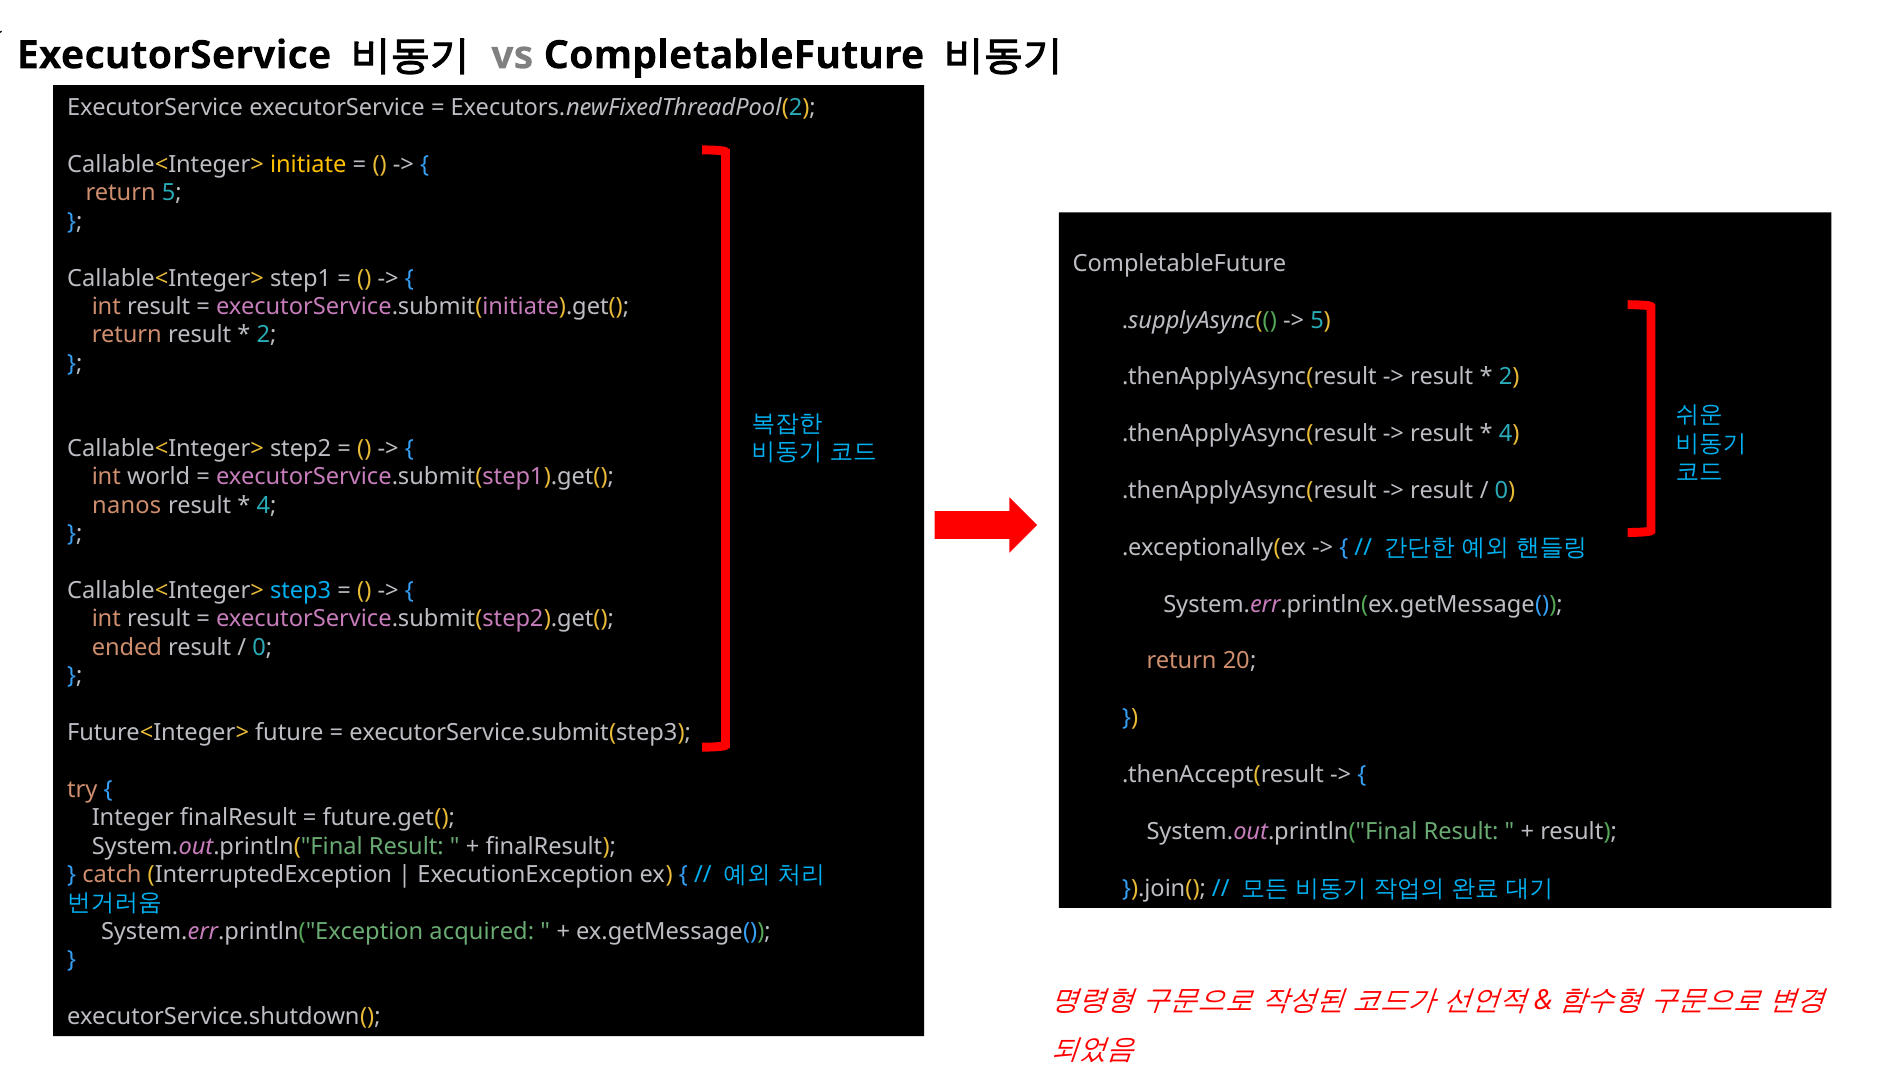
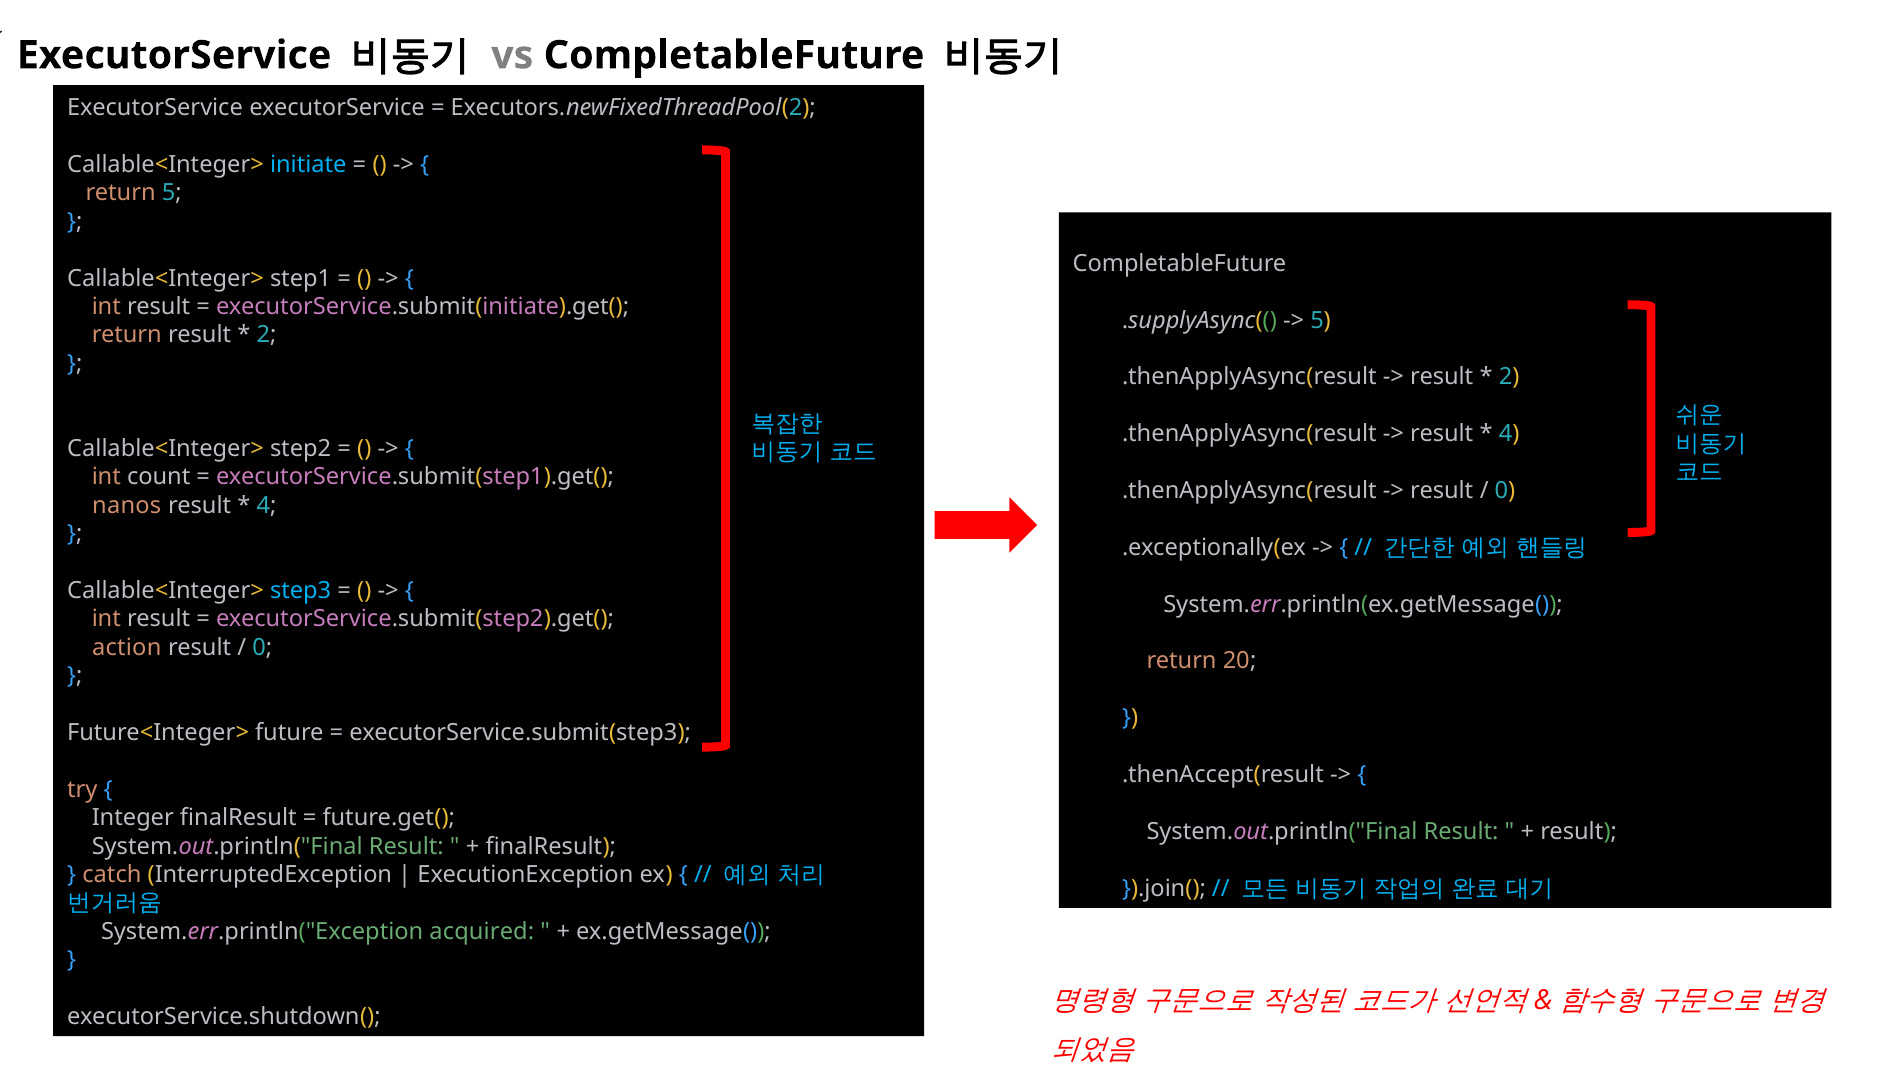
initiate colour: yellow -> light blue (308, 165)
world: world -> count (159, 477)
ended: ended -> action (127, 648)
